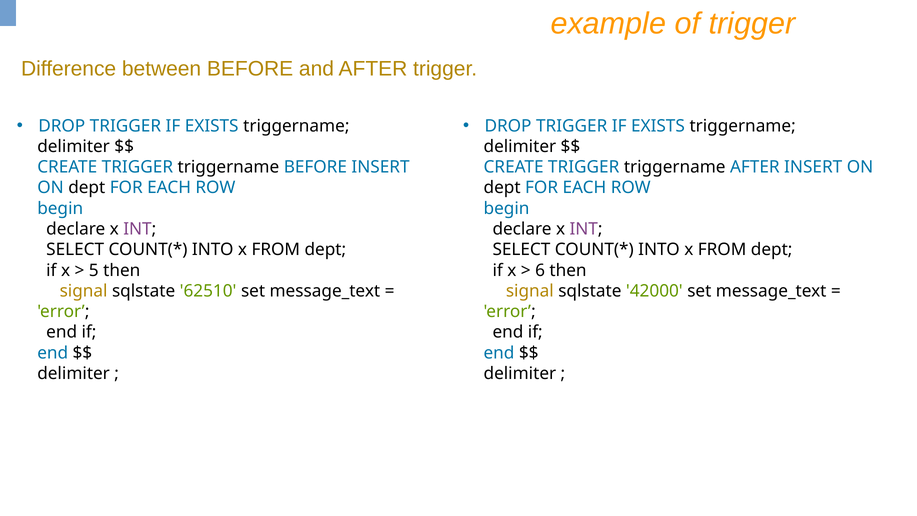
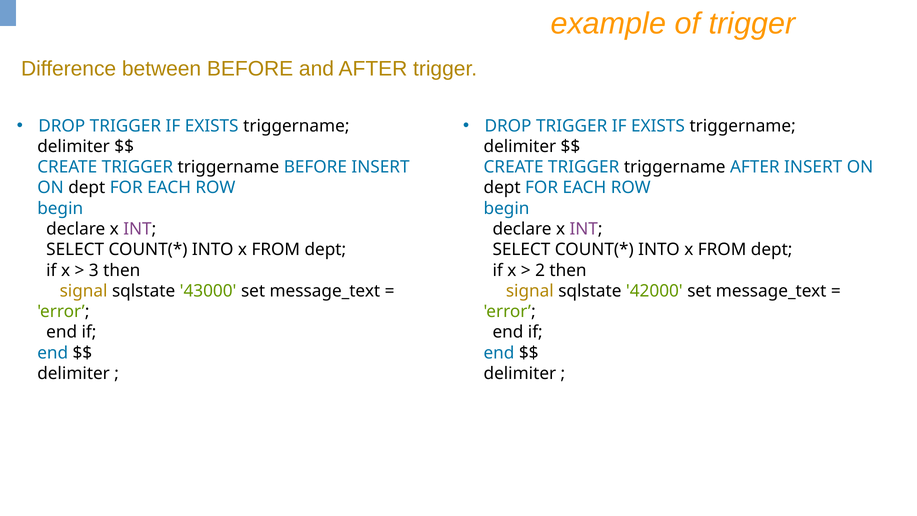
5: 5 -> 3 (94, 270)
6: 6 -> 2 (540, 270)
62510: 62510 -> 43000 (208, 291)
